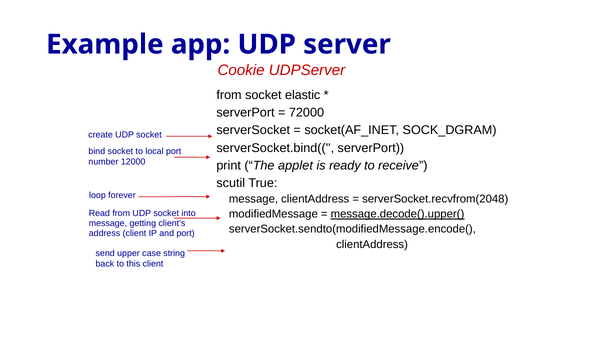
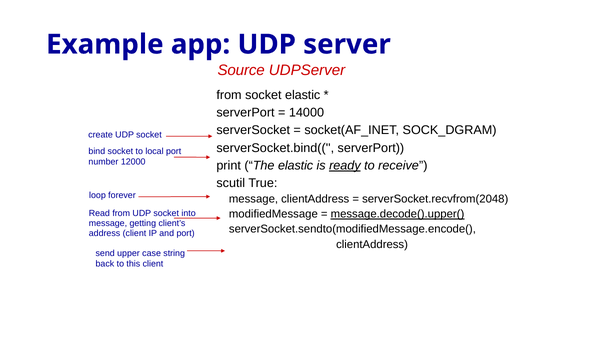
Cookie: Cookie -> Source (241, 70)
72000: 72000 -> 14000 (307, 113)
The applet: applet -> elastic (296, 166)
ready underline: none -> present (345, 166)
